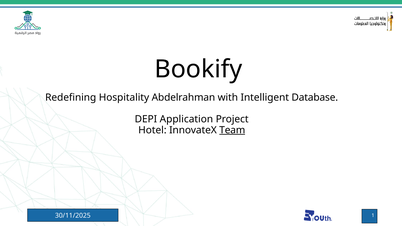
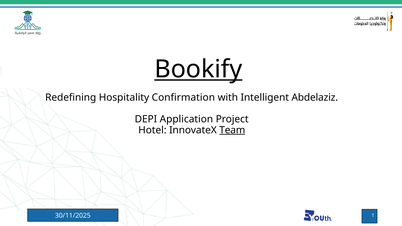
Bookify underline: none -> present (198, 69)
Abdelrahman: Abdelrahman -> Confirmation (183, 98)
Database: Database -> Abdelaziz (315, 98)
